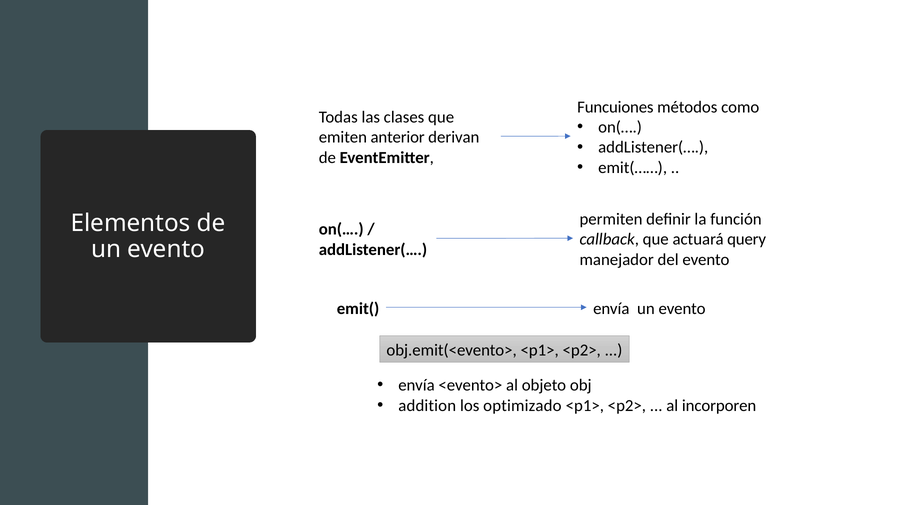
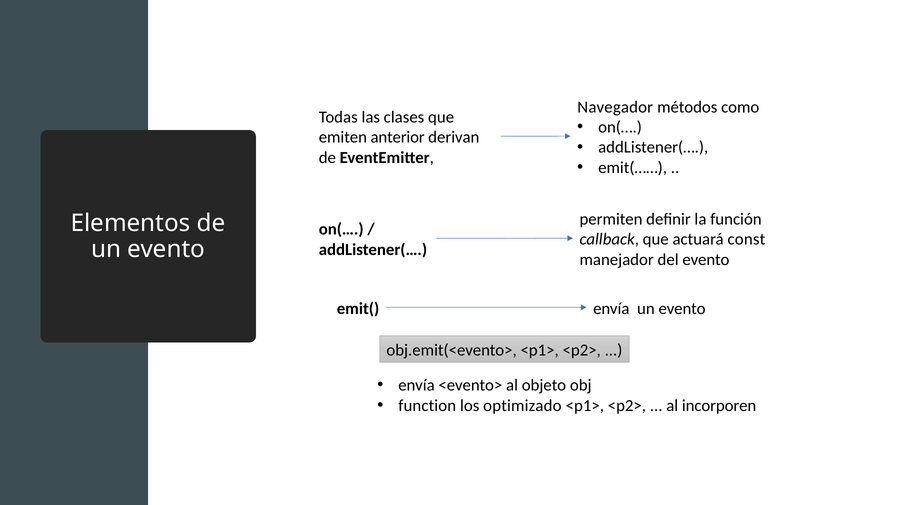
Funcuiones: Funcuiones -> Navegador (615, 107)
query: query -> const (746, 239)
addition: addition -> function (427, 405)
